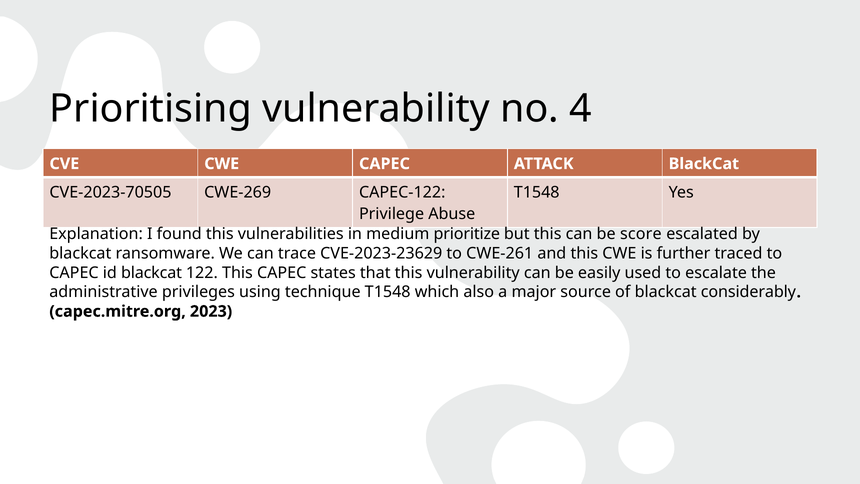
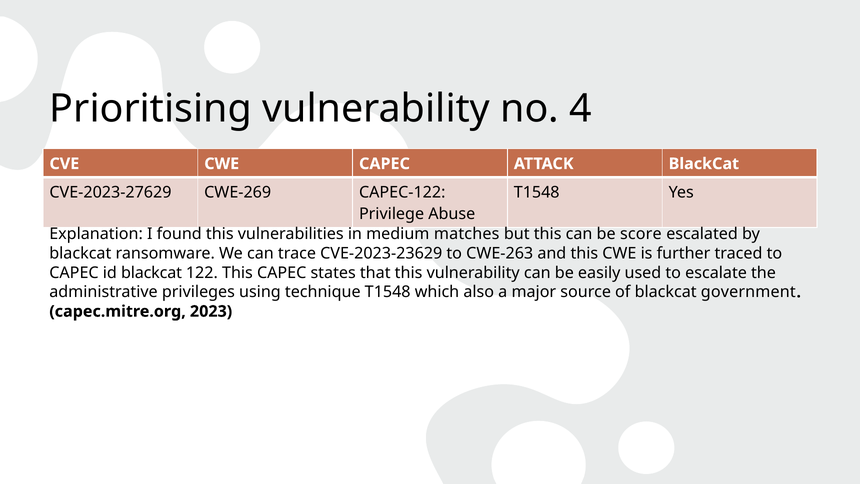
CVE-2023-70505: CVE-2023-70505 -> CVE-2023-27629 (110, 192)
prioritize: prioritize -> matches (467, 234)
CWE-261: CWE-261 -> CWE-263 (500, 253)
considerably: considerably -> government (748, 292)
